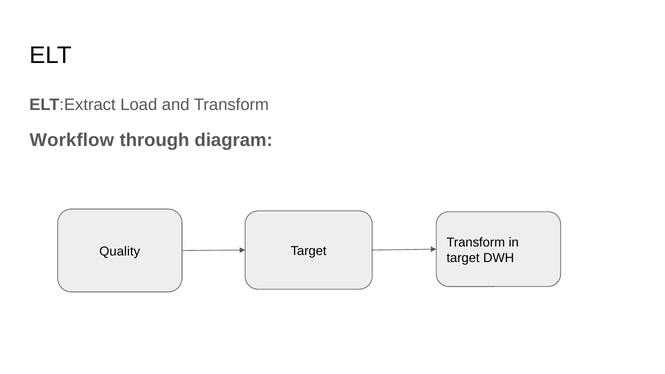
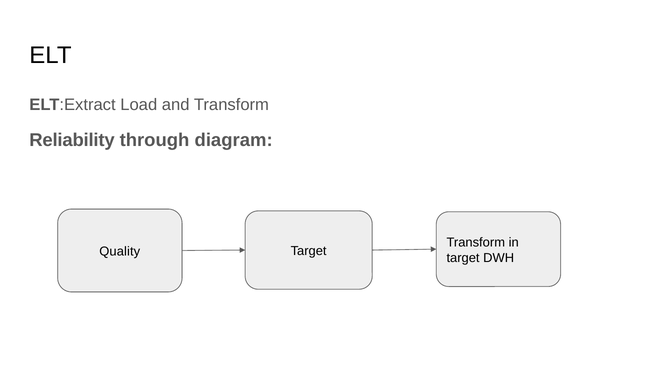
Workflow: Workflow -> Reliability (72, 140)
